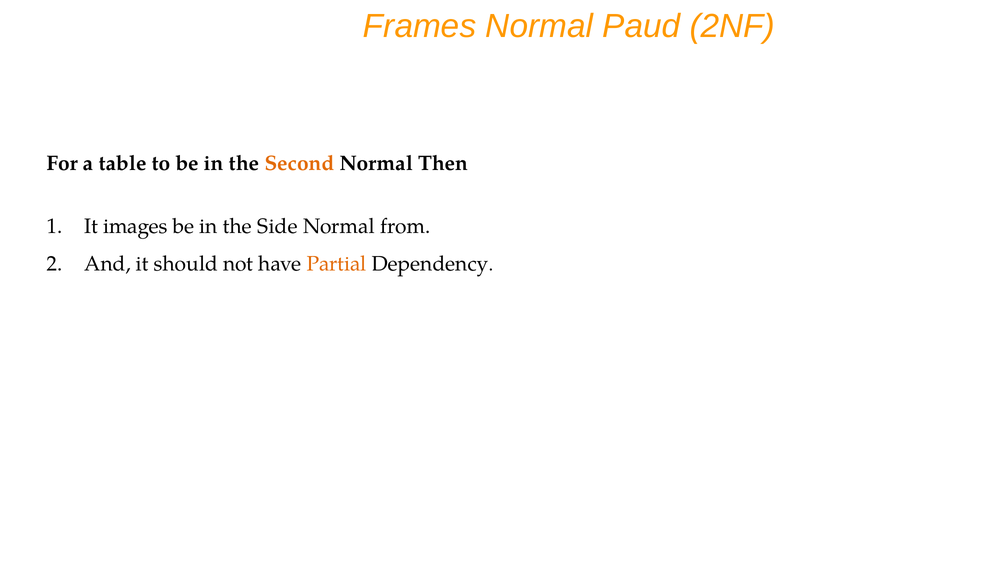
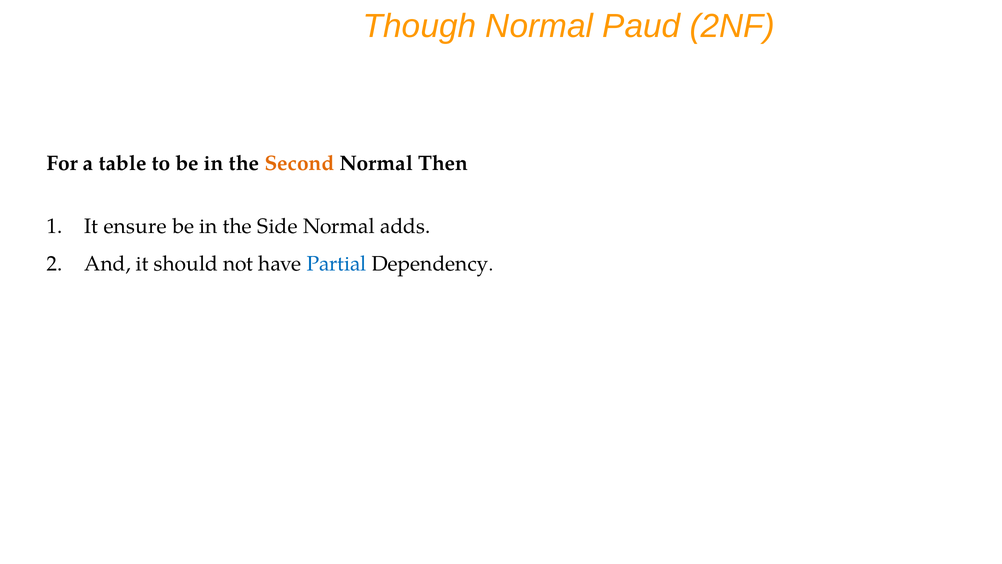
Frames: Frames -> Though (420, 26)
images: images -> ensure (135, 226)
from: from -> adds (405, 226)
Partial colour: orange -> blue (336, 264)
